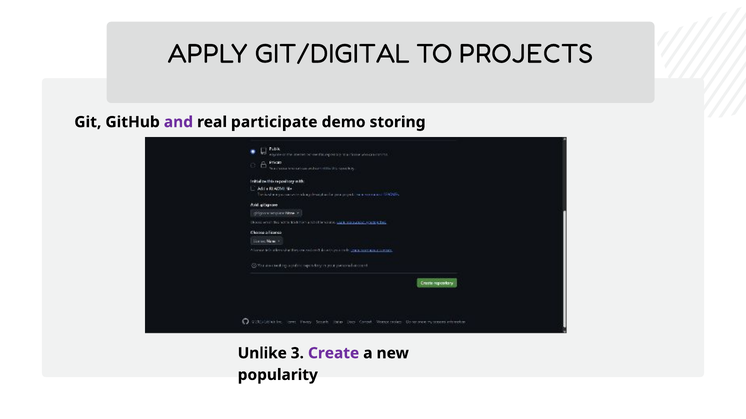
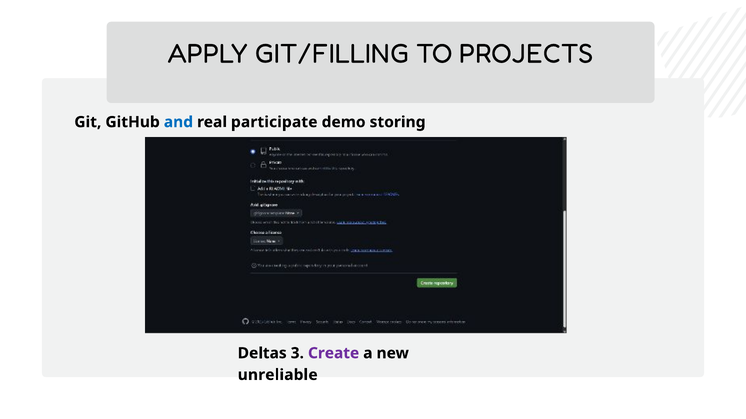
GIT/DIGITAL: GIT/DIGITAL -> GIT/FILLING (332, 54)
and colour: purple -> blue (178, 122)
Unlike: Unlike -> Deltas (262, 354)
popularity: popularity -> unreliable (278, 375)
